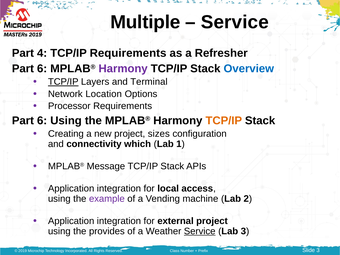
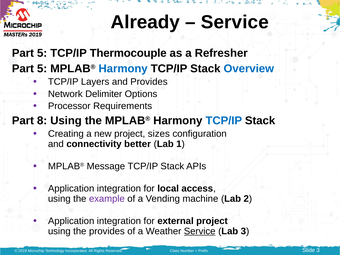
Multiple: Multiple -> Already (145, 22)
4: 4 -> 5 (42, 53)
TCP/IP Requirements: Requirements -> Thermocouple (128, 53)
6: 6 -> 5 (42, 69)
Harmony colour: purple -> blue (123, 69)
TCP/IP underline: present -> none (63, 82)
and Terminal: Terminal -> Provides (149, 82)
Location: Location -> Delimiter (104, 94)
6: 6 -> 8 (42, 121)
TCP/IP colour: orange -> blue (224, 121)
which: which -> better (138, 144)
